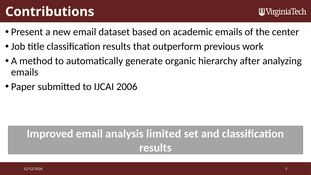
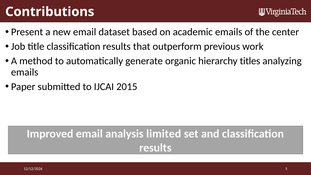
after: after -> titles (250, 61)
2006: 2006 -> 2015 (127, 87)
